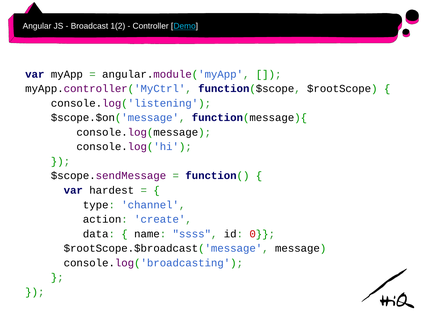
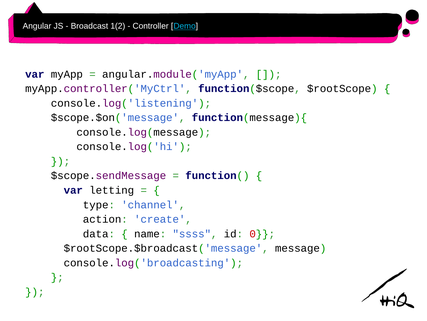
hardest: hardest -> letting (112, 190)
